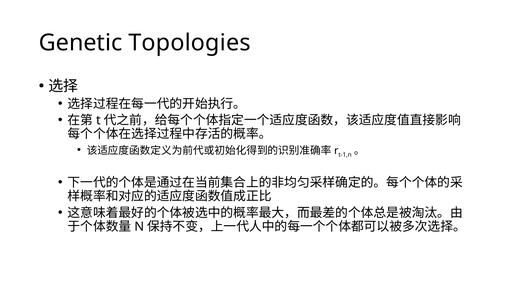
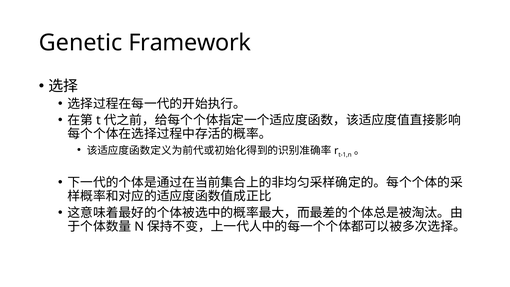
Topologies: Topologies -> Framework (190, 43)
